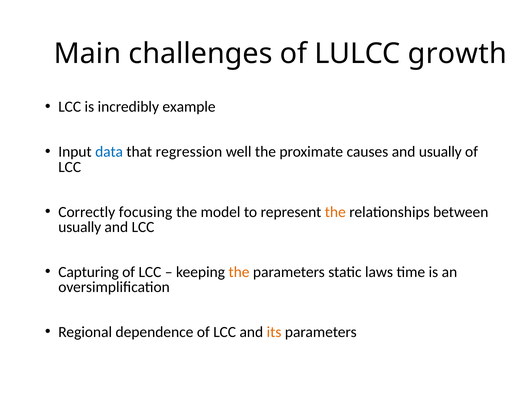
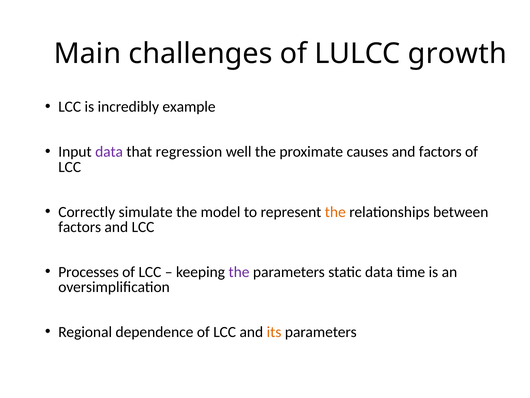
data colour: blue -> purple (109, 152)
and usually: usually -> factors (440, 152)
focusing: focusing -> simulate (146, 212)
usually: usually -> factors (80, 227)
Capturing: Capturing -> Processes (89, 272)
the colour: orange -> purple (239, 272)
static laws: laws -> data (379, 272)
